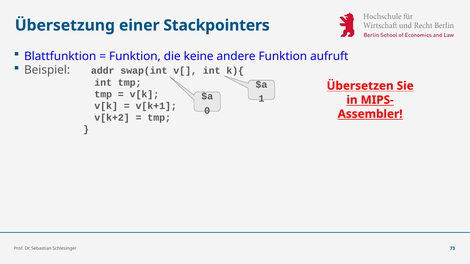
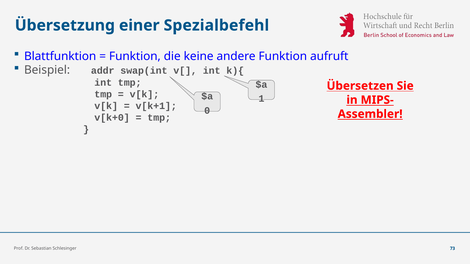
Stackpointers: Stackpointers -> Spezialbefehl (216, 25)
v[k+2: v[k+2 -> v[k+0 (112, 118)
